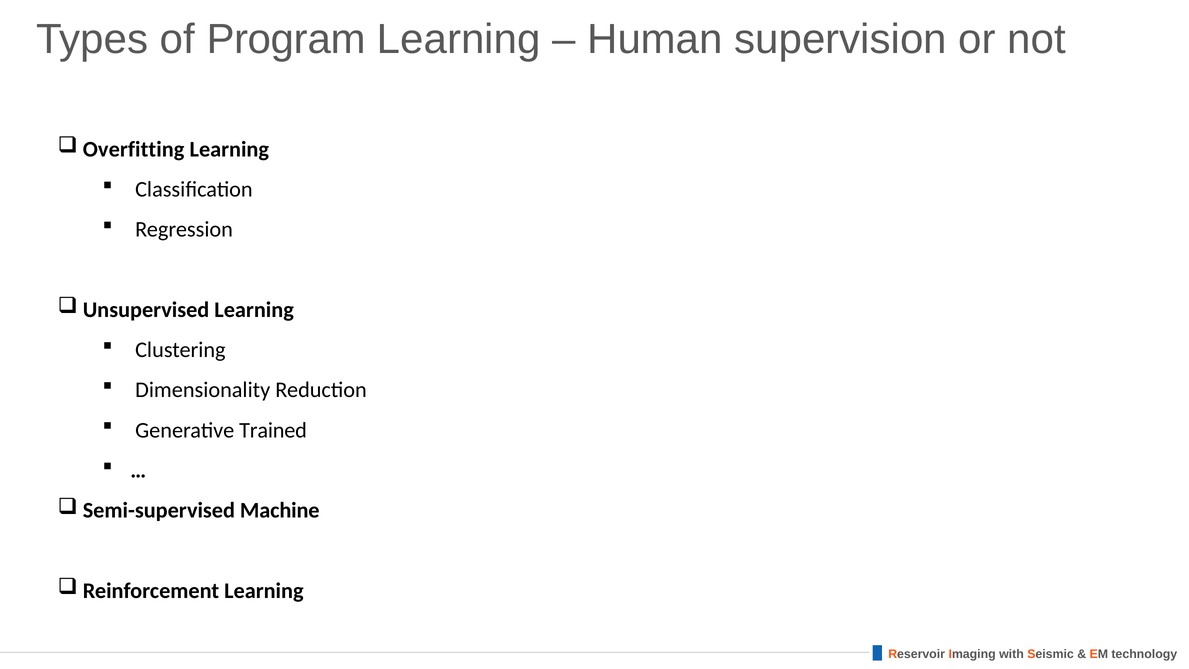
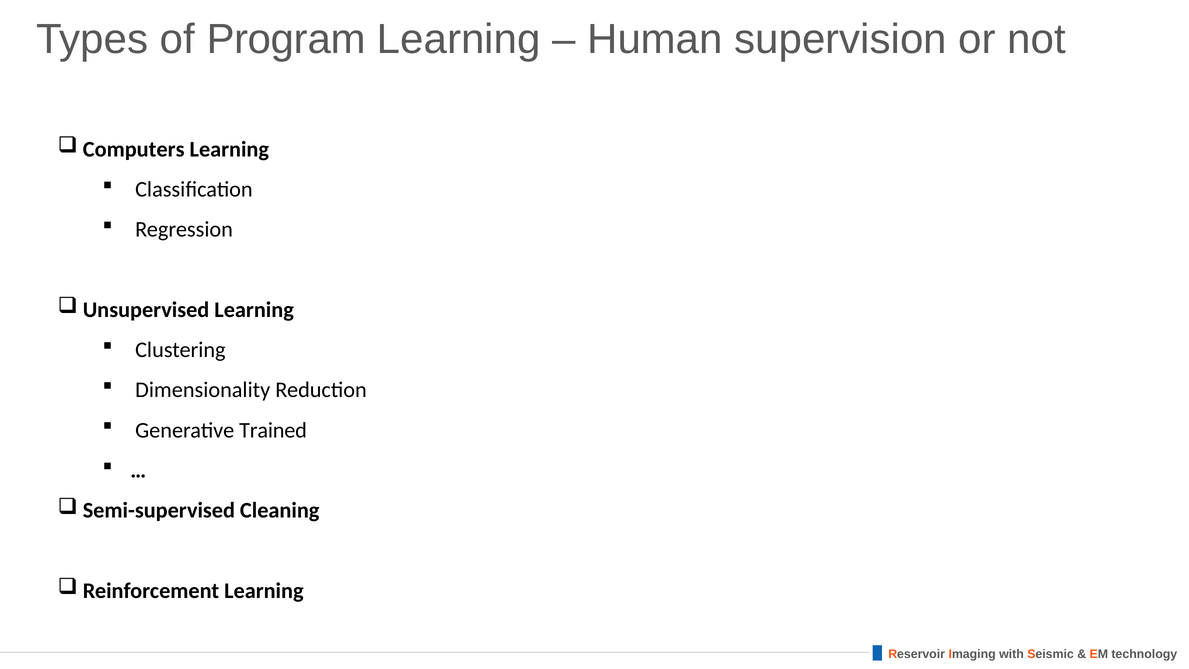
Overfitting: Overfitting -> Computers (134, 149)
Machine: Machine -> Cleaning (280, 510)
